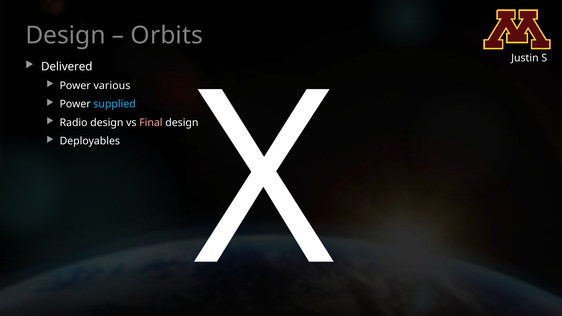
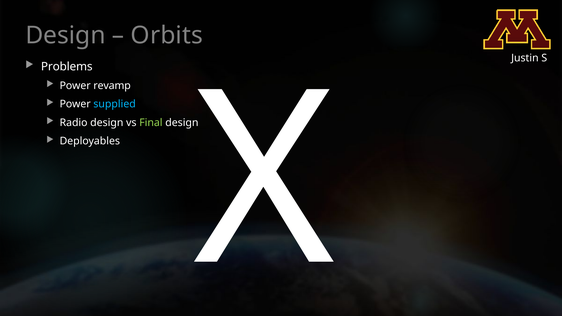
Delivered: Delivered -> Problems (67, 67)
various: various -> revamp (112, 86)
Final colour: pink -> light green (151, 123)
